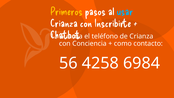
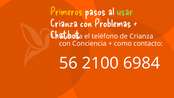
usar colour: light blue -> light green (125, 12)
Inscribirte: Inscribirte -> Problemas (113, 23)
4258: 4258 -> 2100 (100, 63)
